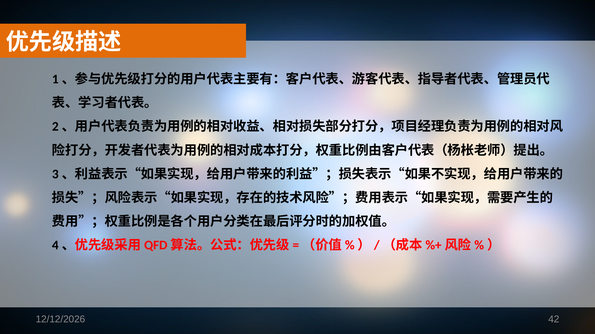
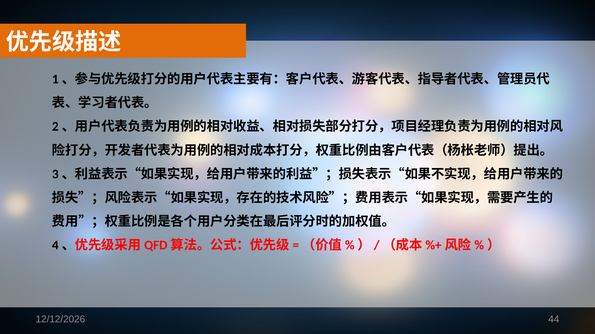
42: 42 -> 44 (554, 320)
